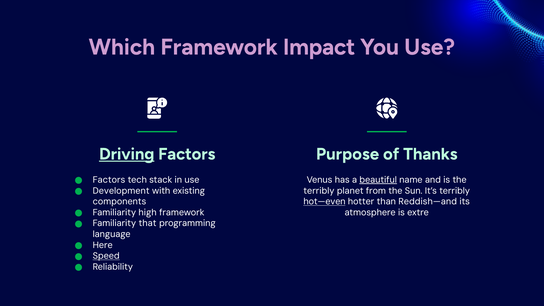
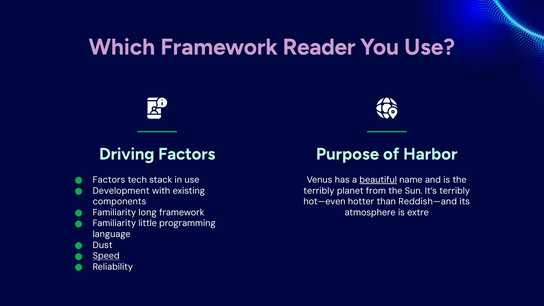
Impact: Impact -> Reader (319, 47)
Driving underline: present -> none (127, 154)
Thanks: Thanks -> Harbor (430, 154)
hot—even underline: present -> none (324, 202)
high: high -> long (148, 212)
that: that -> little (148, 223)
Here: Here -> Dust (103, 245)
